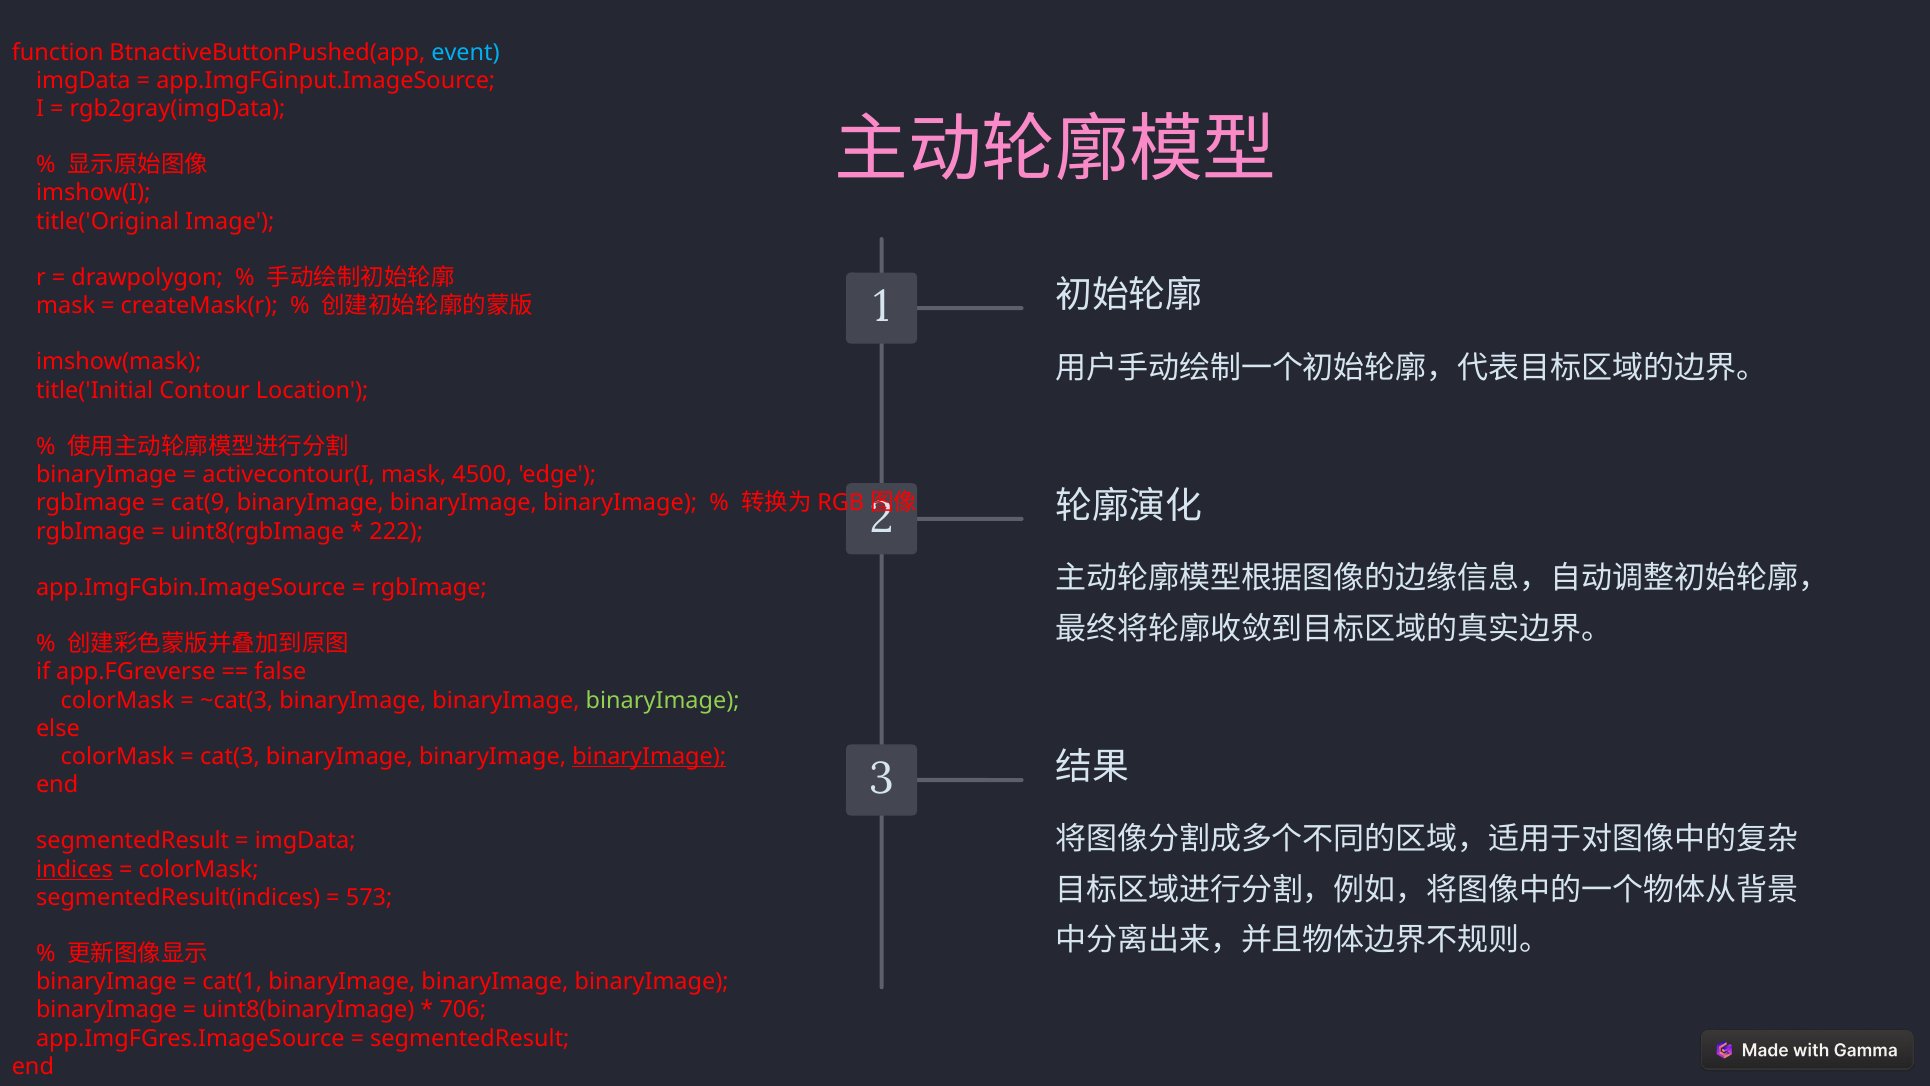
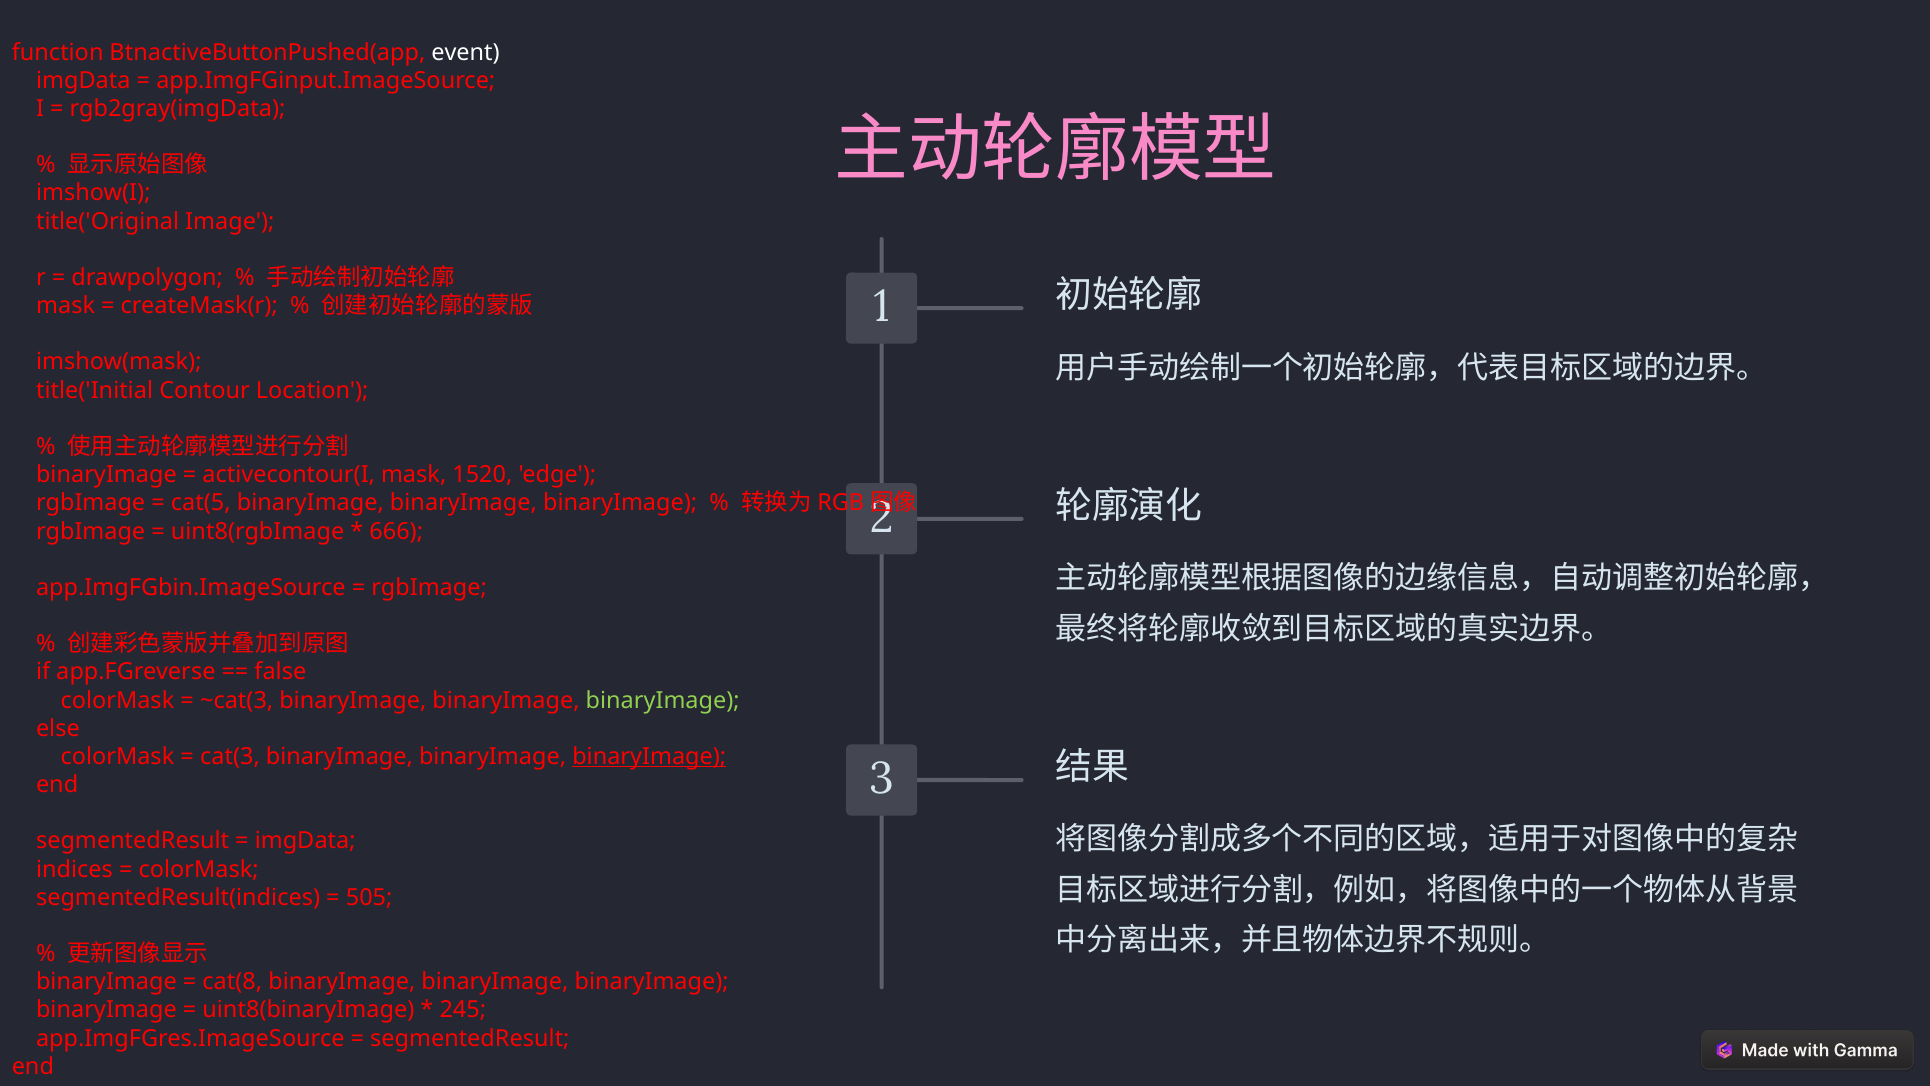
event colour: light blue -> white (465, 52)
4500: 4500 -> 1520 (482, 475)
cat(9: cat(9 -> cat(5 (201, 503)
222: 222 -> 666 (396, 531)
indices underline: present -> none (75, 869)
573: 573 -> 505 (369, 897)
cat(1: cat(1 -> cat(8 (232, 982)
706: 706 -> 245 (463, 1010)
